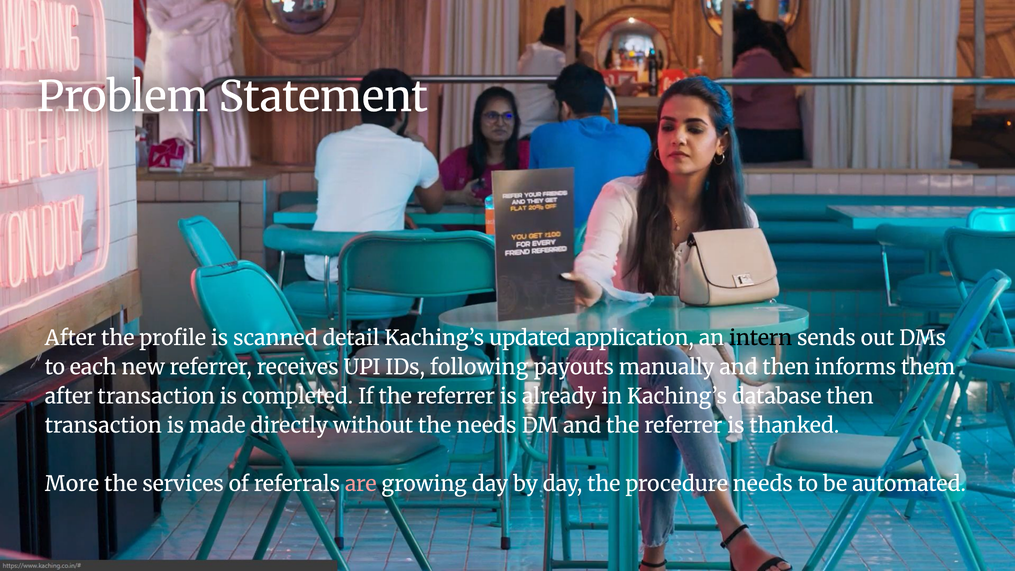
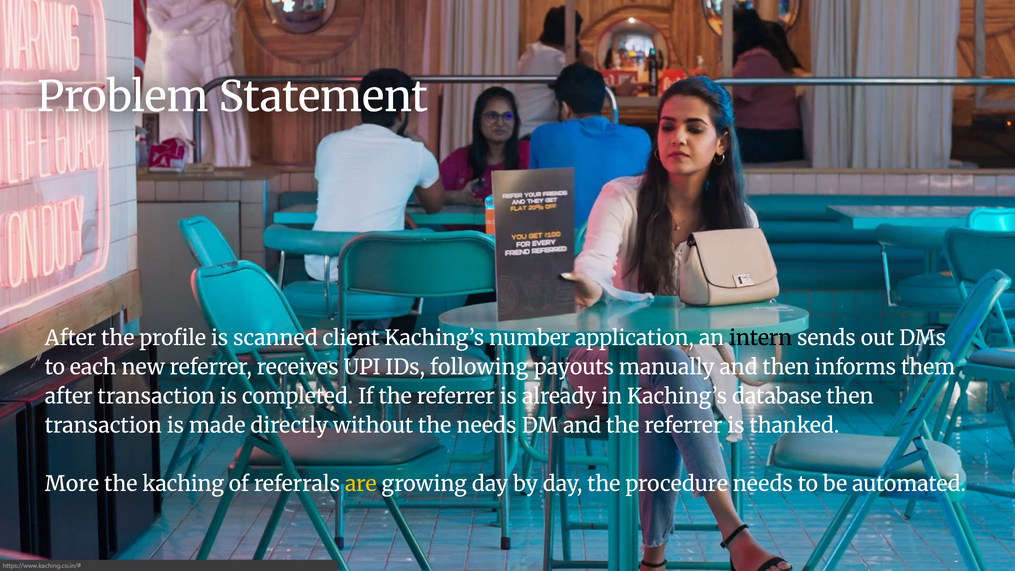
detail: detail -> client (351, 338)
updated: updated -> number (530, 338)
services: services -> kaching (183, 484)
are colour: pink -> yellow (361, 484)
